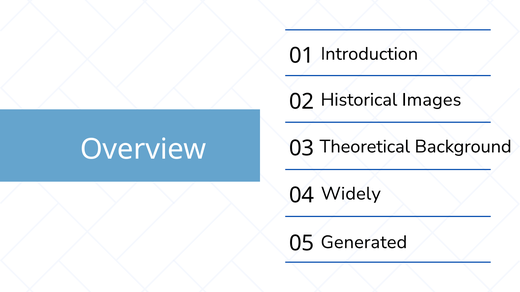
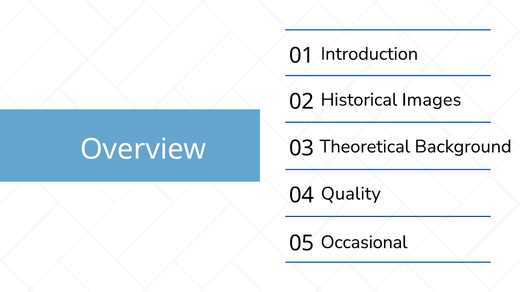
Widely: Widely -> Quality (351, 194)
Generated: Generated -> Occasional (364, 243)
